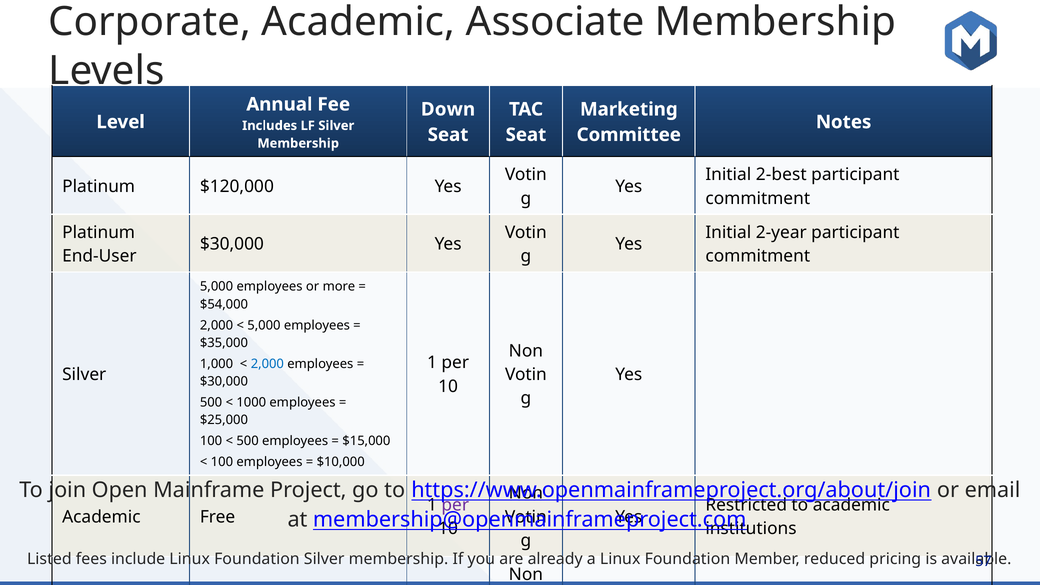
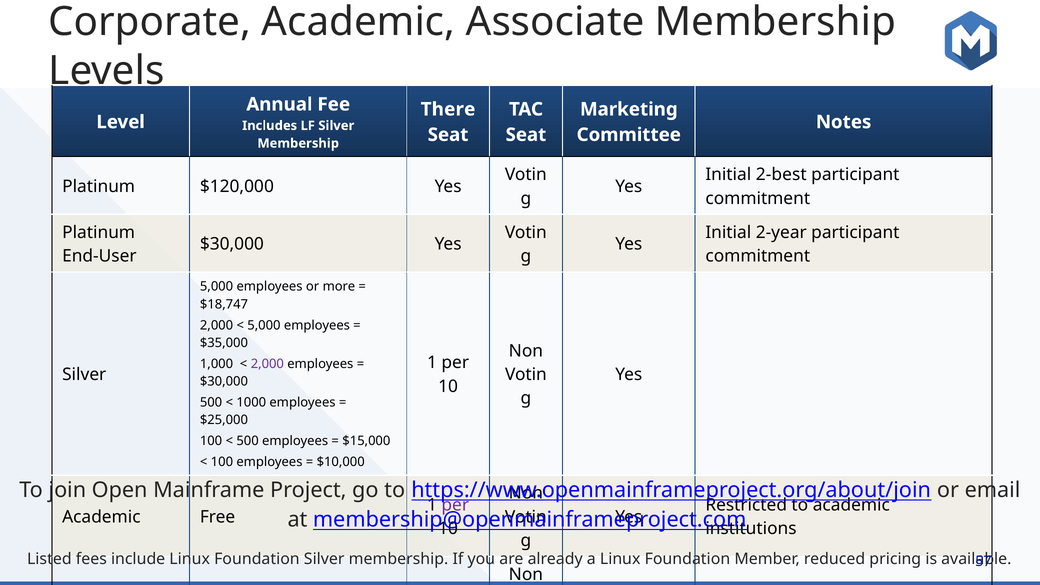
Down: Down -> There (448, 109)
$54,000: $54,000 -> $18,747 (224, 304)
2,000 colour: blue -> purple (267, 364)
